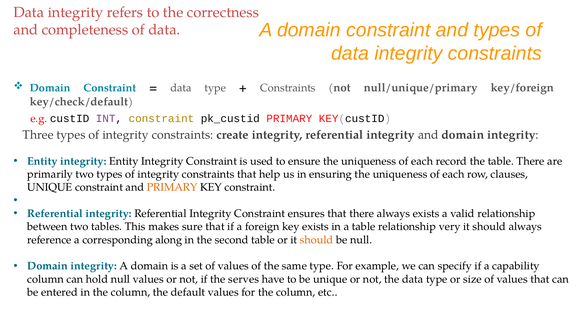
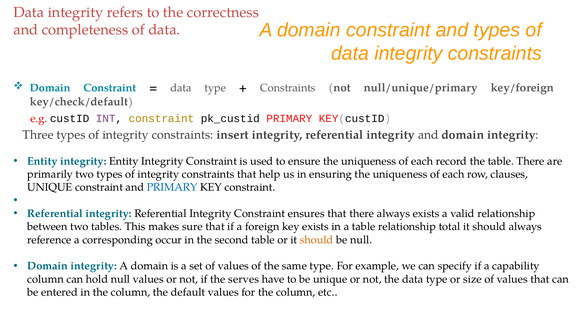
create: create -> insert (232, 135)
PRIMARY colour: orange -> blue (172, 187)
very: very -> total (450, 227)
along: along -> occur (169, 240)
